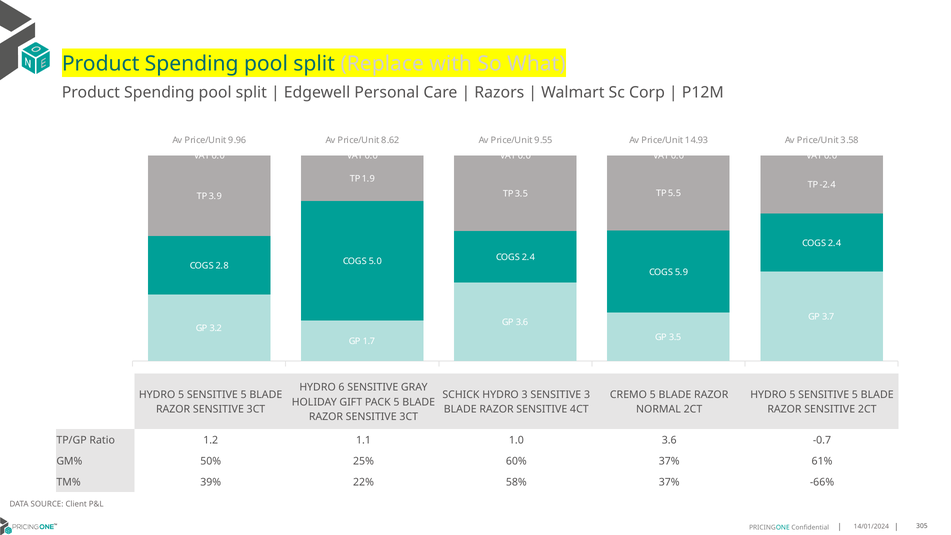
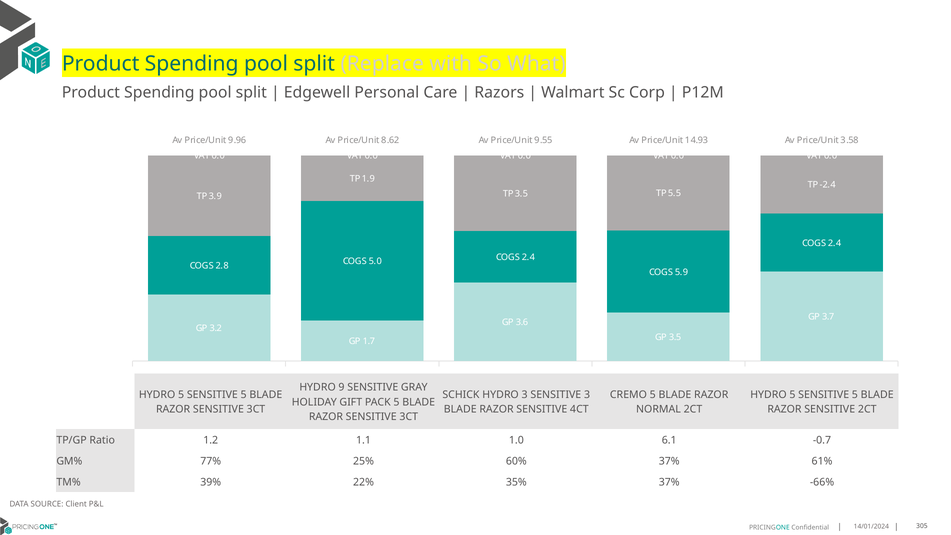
6: 6 -> 9 (341, 387)
1.0 3.6: 3.6 -> 6.1 (669, 440)
50%: 50% -> 77% (211, 461)
58%: 58% -> 35% (516, 482)
